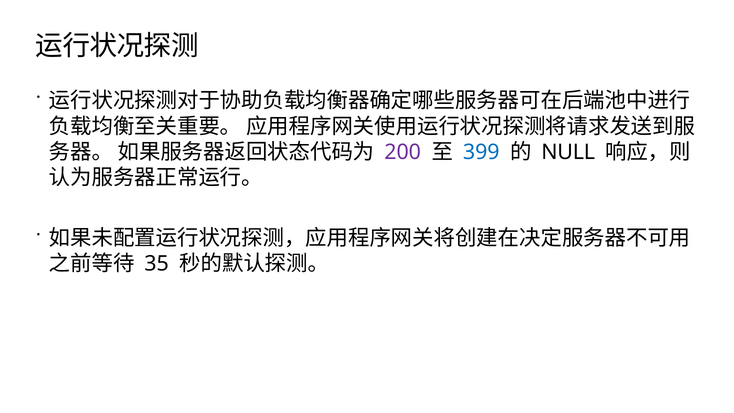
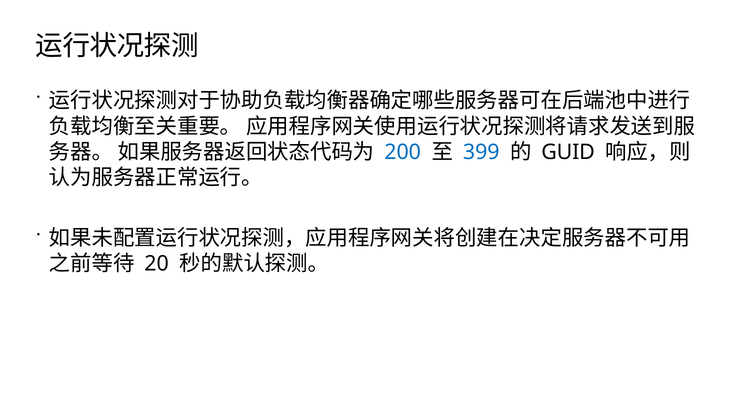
200 colour: purple -> blue (403, 152)
NULL: NULL -> GUID (568, 152)
35: 35 -> 20 (157, 264)
